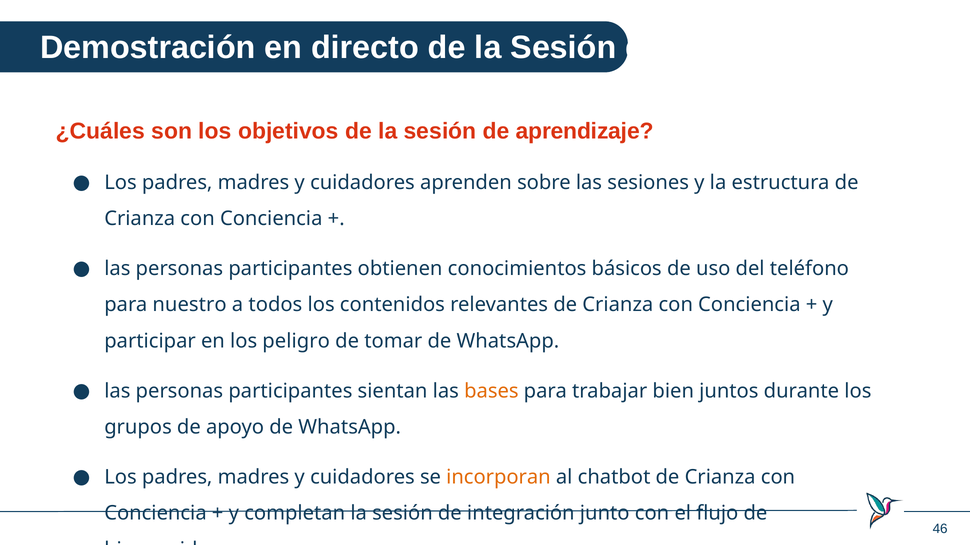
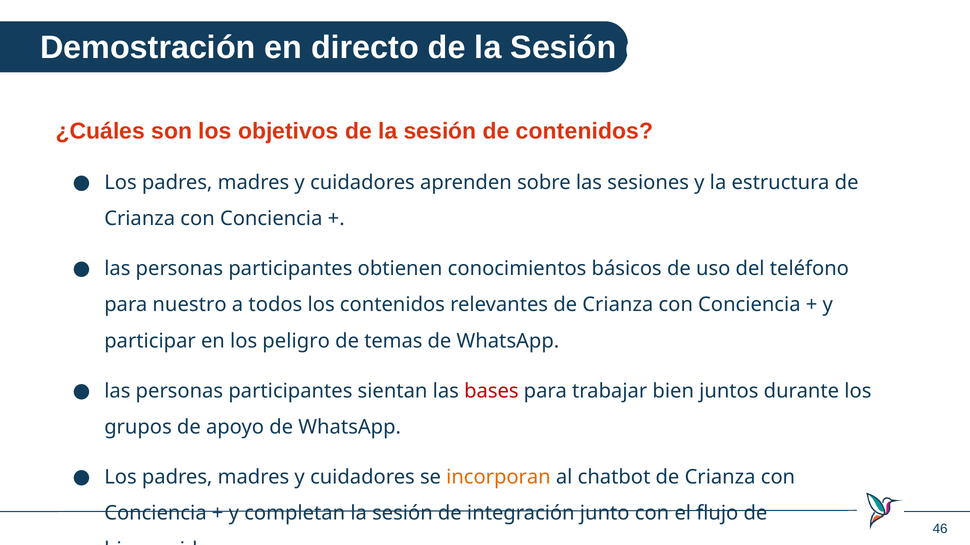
de aprendizaje: aprendizaje -> contenidos (585, 131)
tomar: tomar -> temas (393, 342)
bases colour: orange -> red (491, 391)
